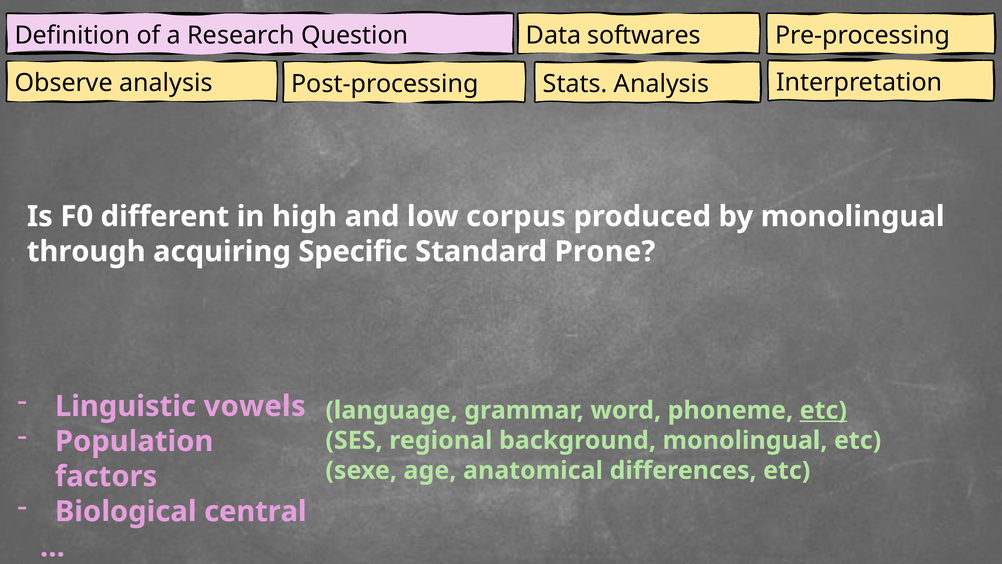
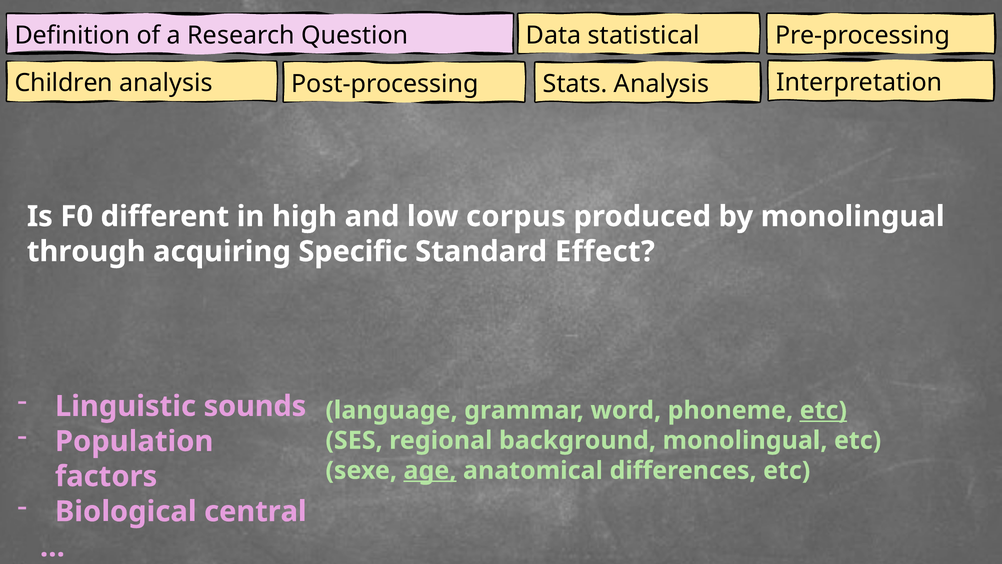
softwares: softwares -> statistical (644, 35)
Observe: Observe -> Children (64, 83)
Prone: Prone -> Effect (605, 251)
vowels: vowels -> sounds (255, 406)
age underline: none -> present (430, 470)
